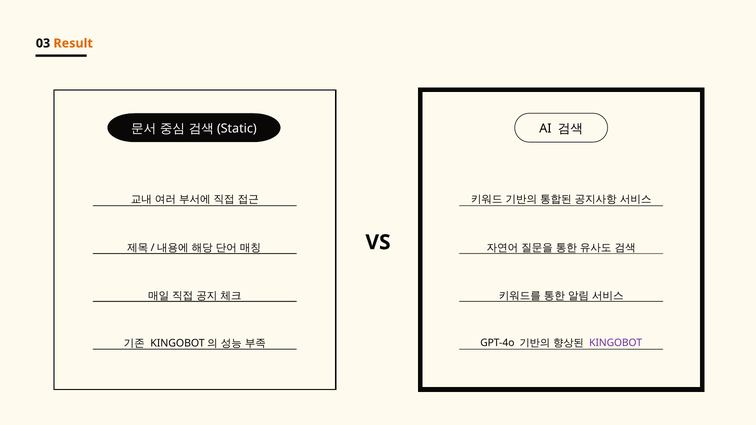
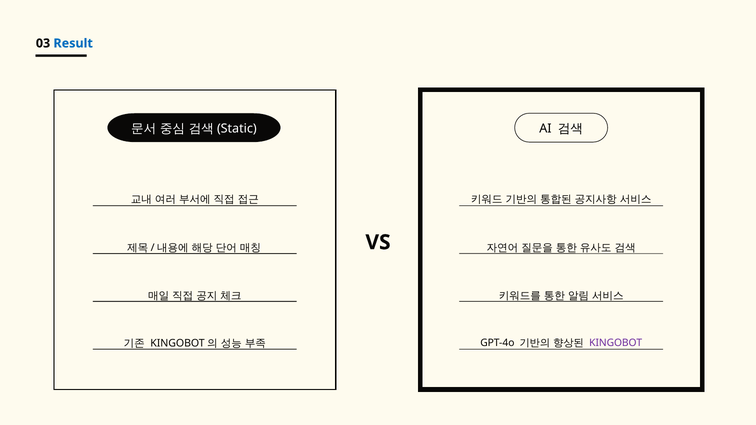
Result colour: orange -> blue (73, 43)
